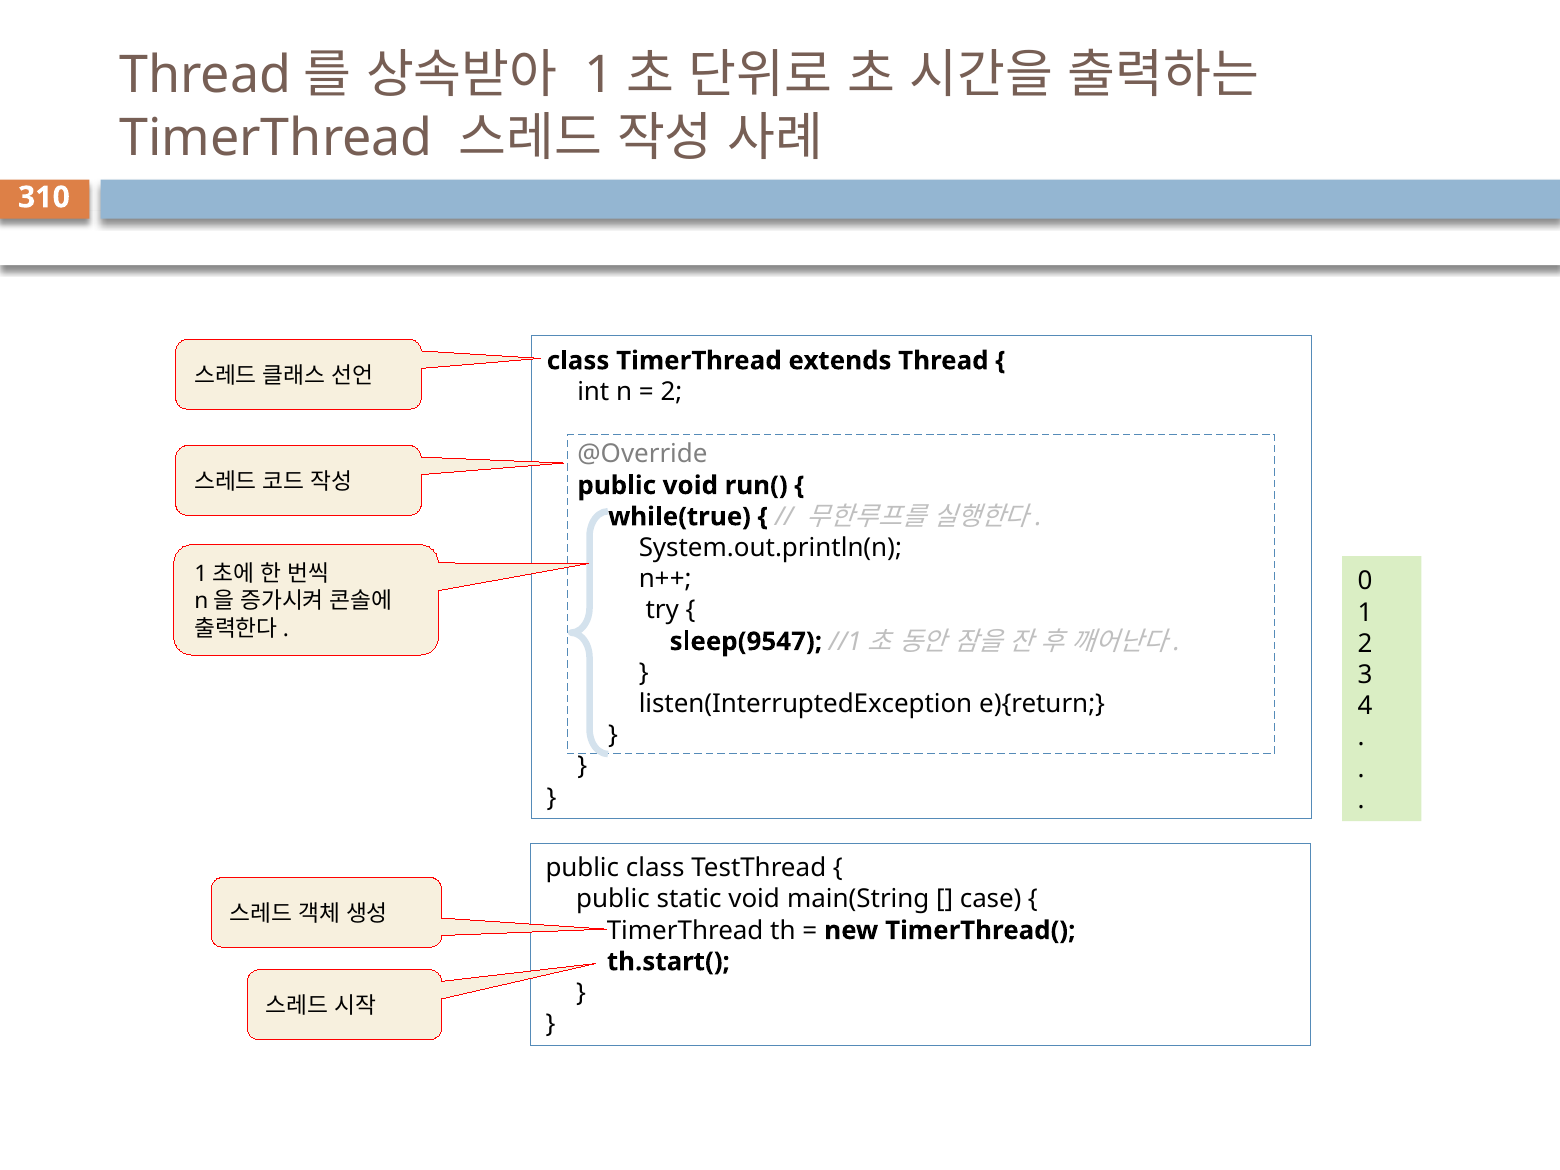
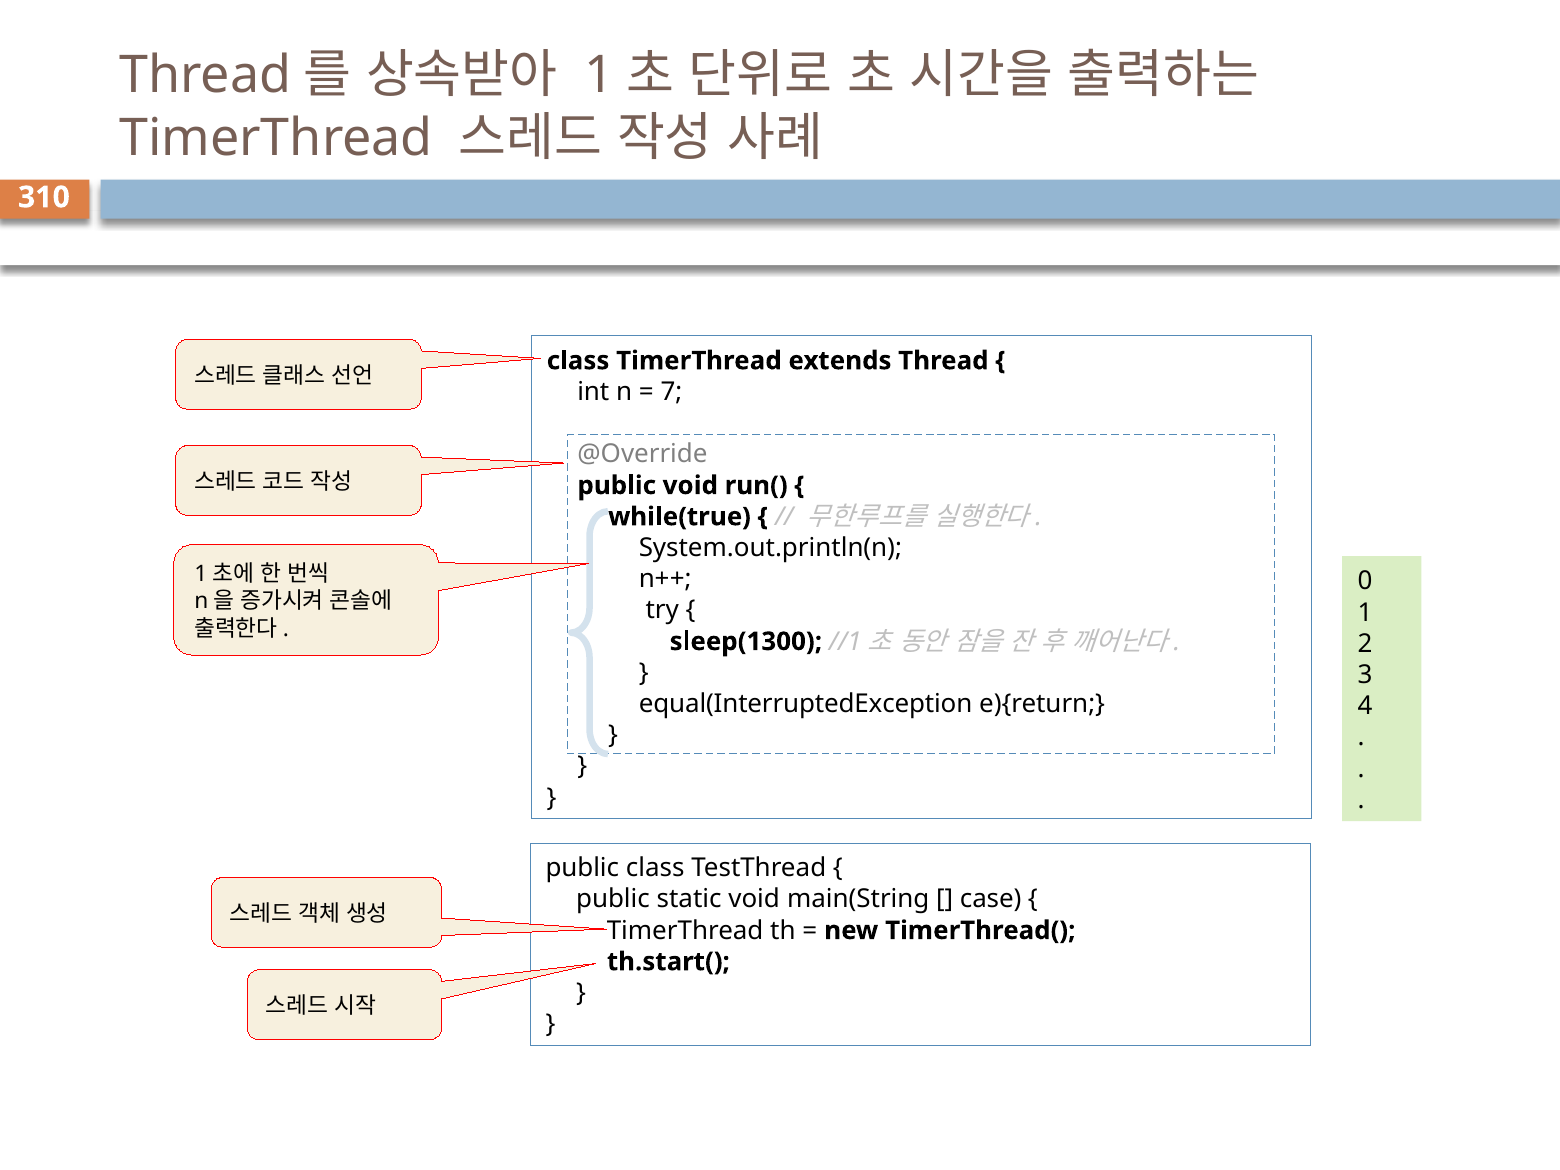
2: 2 -> 7 (671, 392)
sleep(9547: sleep(9547 -> sleep(1300 (746, 642)
listen(InterruptedException: listen(InterruptedException -> equal(InterruptedException (806, 704)
